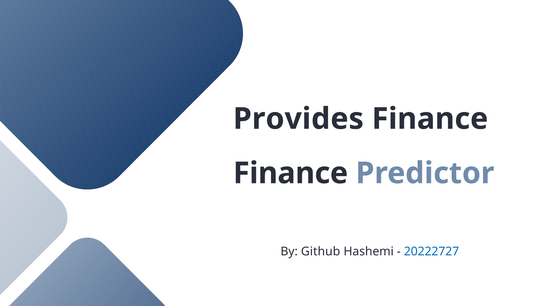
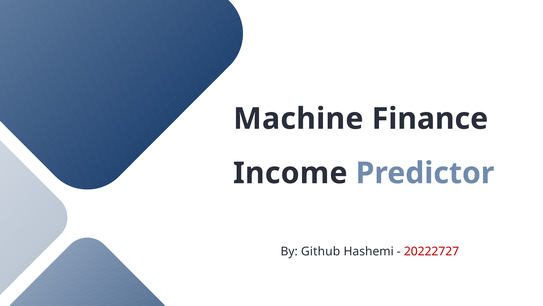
Provides: Provides -> Machine (298, 119)
Finance: Finance -> Income (290, 173)
20222727 colour: blue -> red (431, 251)
